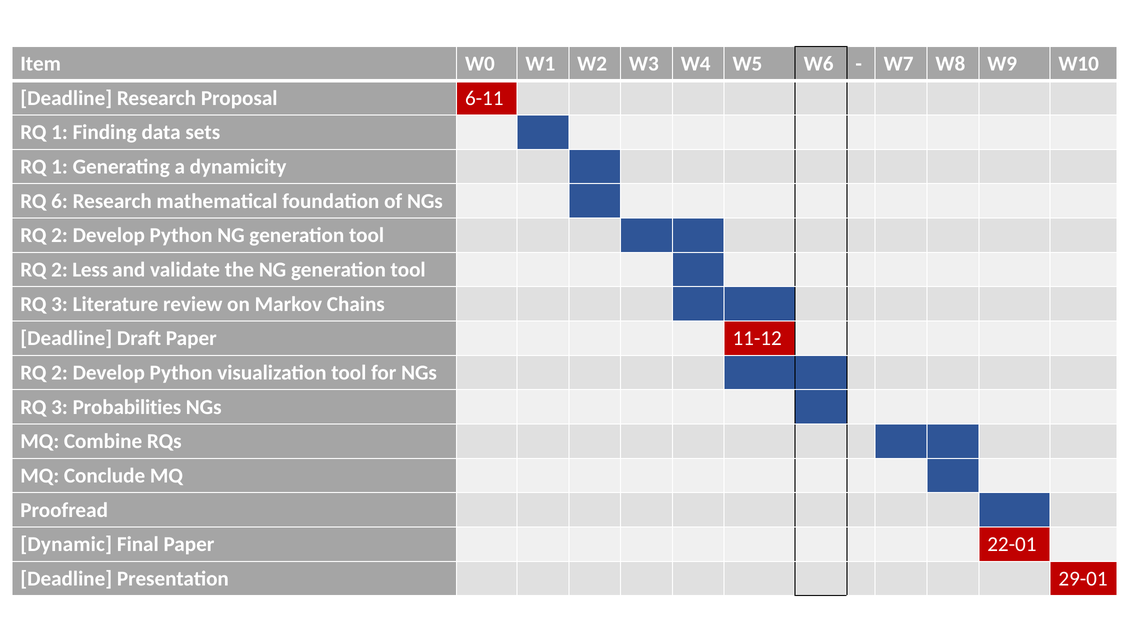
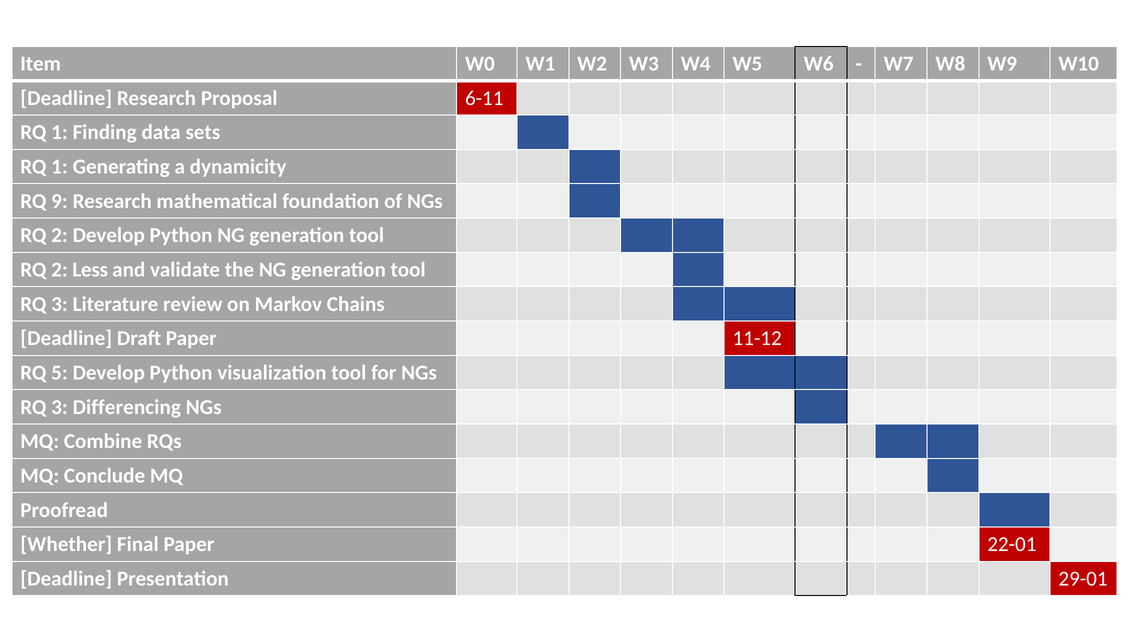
6: 6 -> 9 (59, 201)
2: 2 -> 5 (59, 373)
Probabilities: Probabilities -> Differencing (127, 407)
Dynamic: Dynamic -> Whether (66, 544)
